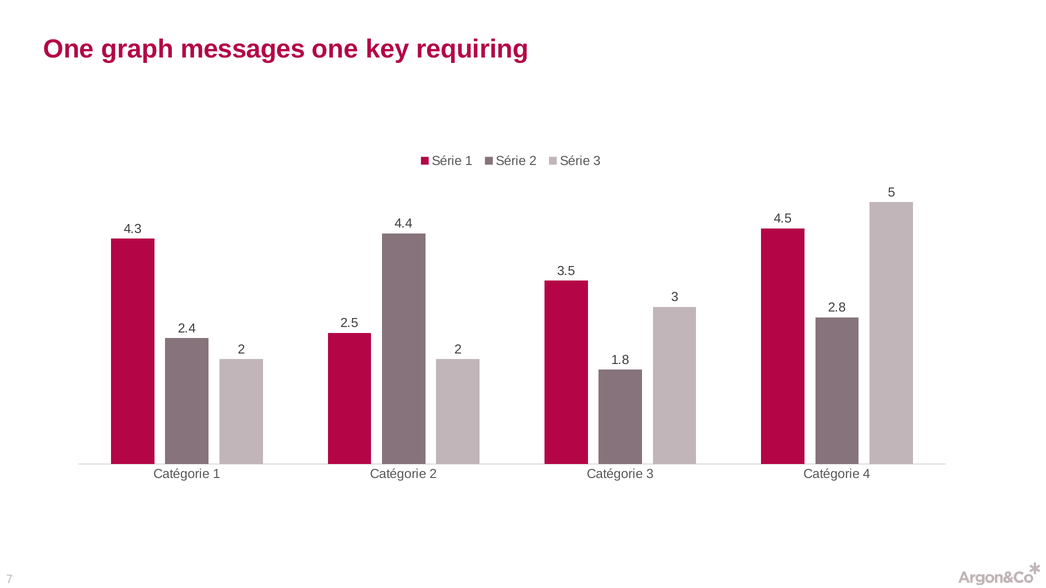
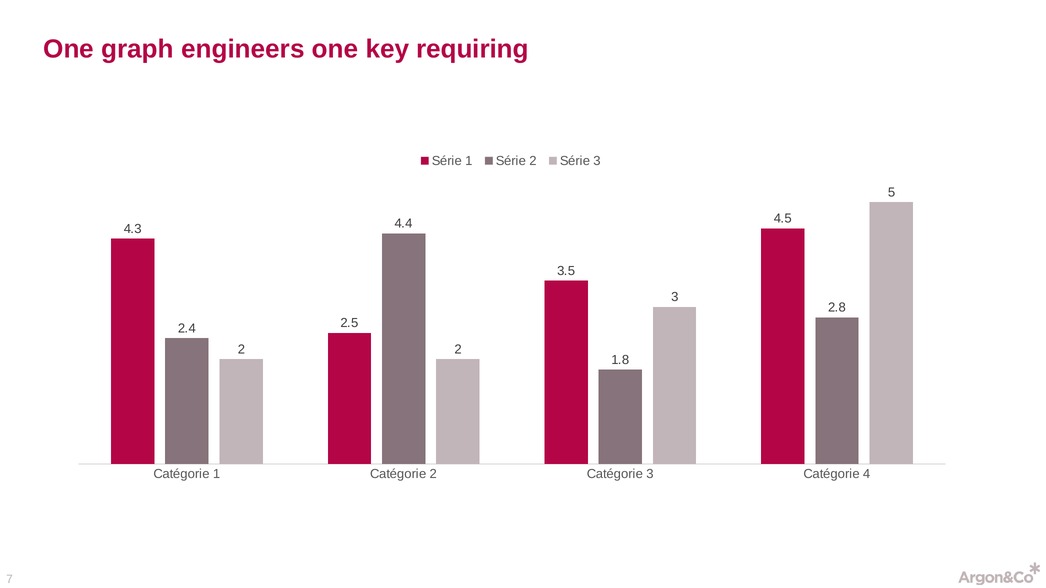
messages: messages -> engineers (243, 49)
